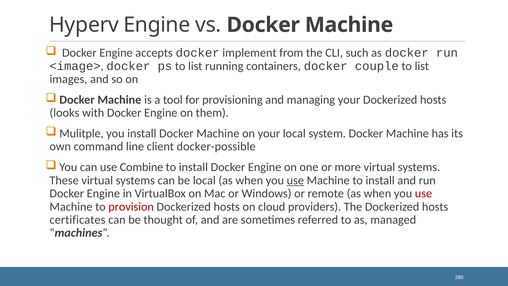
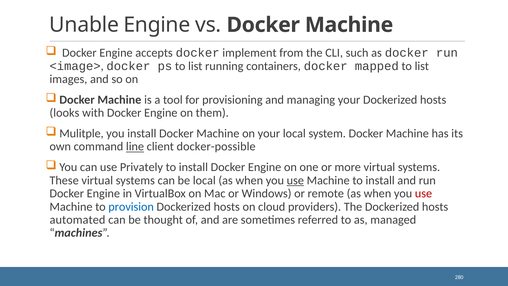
Hyperv: Hyperv -> Unable (84, 25)
couple: couple -> mapped (377, 66)
line underline: none -> present (135, 147)
Combine: Combine -> Privately (141, 167)
provision colour: red -> blue (131, 206)
certificates: certificates -> automated (77, 220)
